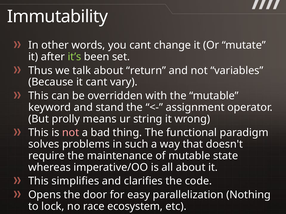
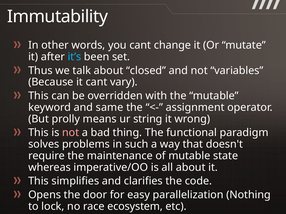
it’s colour: light green -> light blue (74, 57)
return: return -> closed (146, 71)
stand: stand -> same (110, 108)
